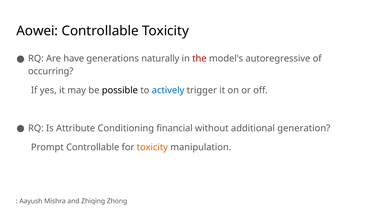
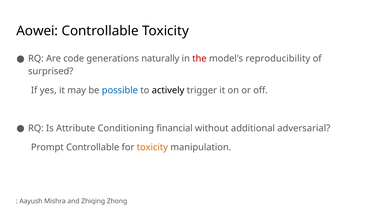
have: have -> code (74, 59)
autoregressive: autoregressive -> reproducibility (278, 59)
occurring: occurring -> surprised (51, 71)
possible colour: black -> blue (120, 90)
actively colour: blue -> black (168, 90)
generation: generation -> adversarial (304, 128)
